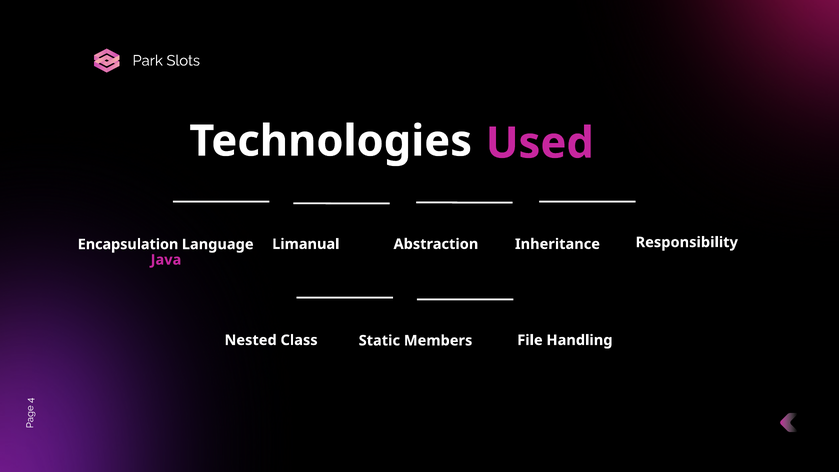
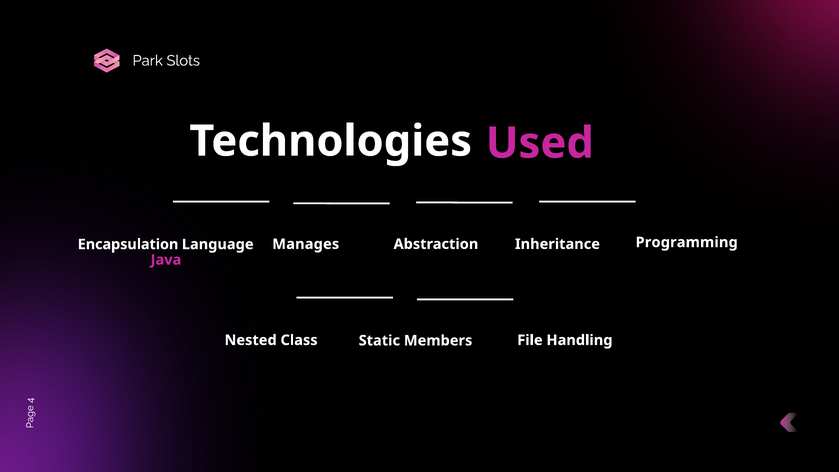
Limanual: Limanual -> Manages (306, 244)
Responsibility: Responsibility -> Programming (687, 242)
